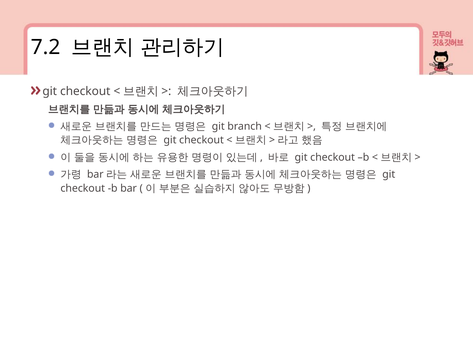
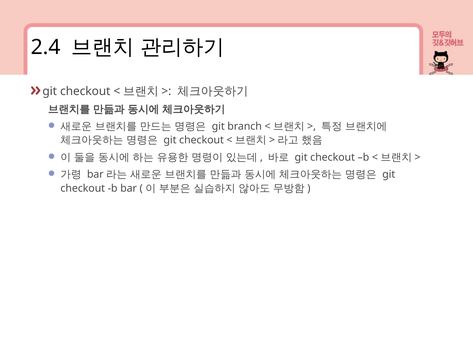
7.2: 7.2 -> 2.4 (46, 47)
